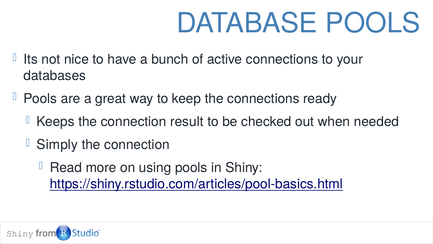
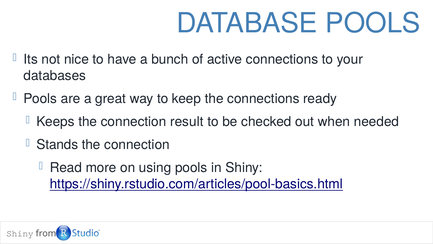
Simply: Simply -> Stands (57, 144)
